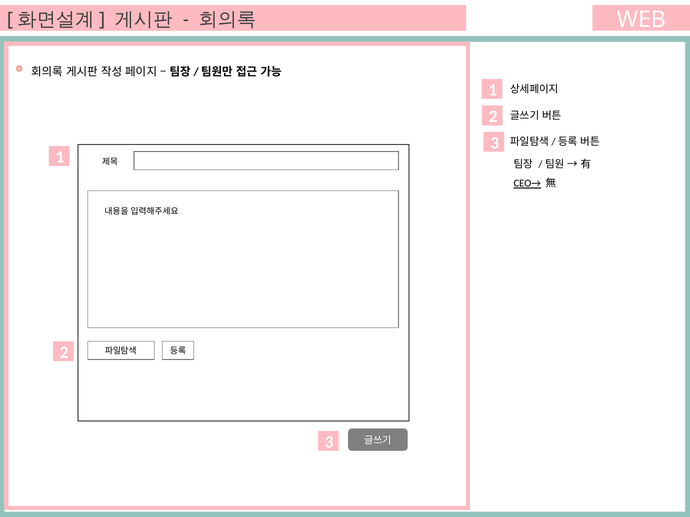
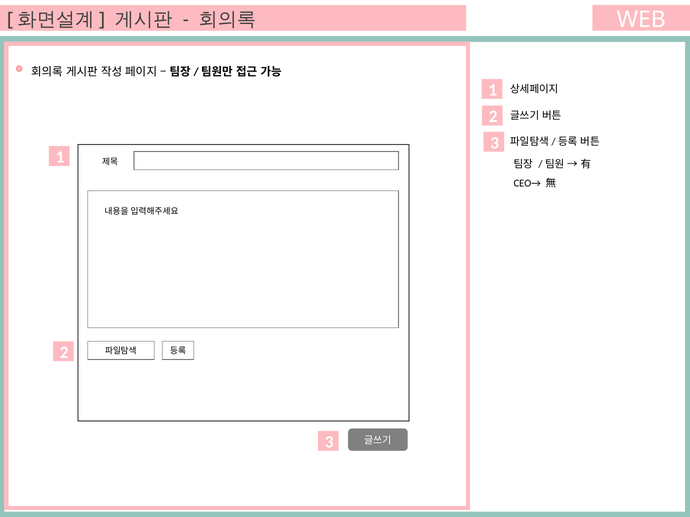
CEO→ underline: present -> none (527, 184)
